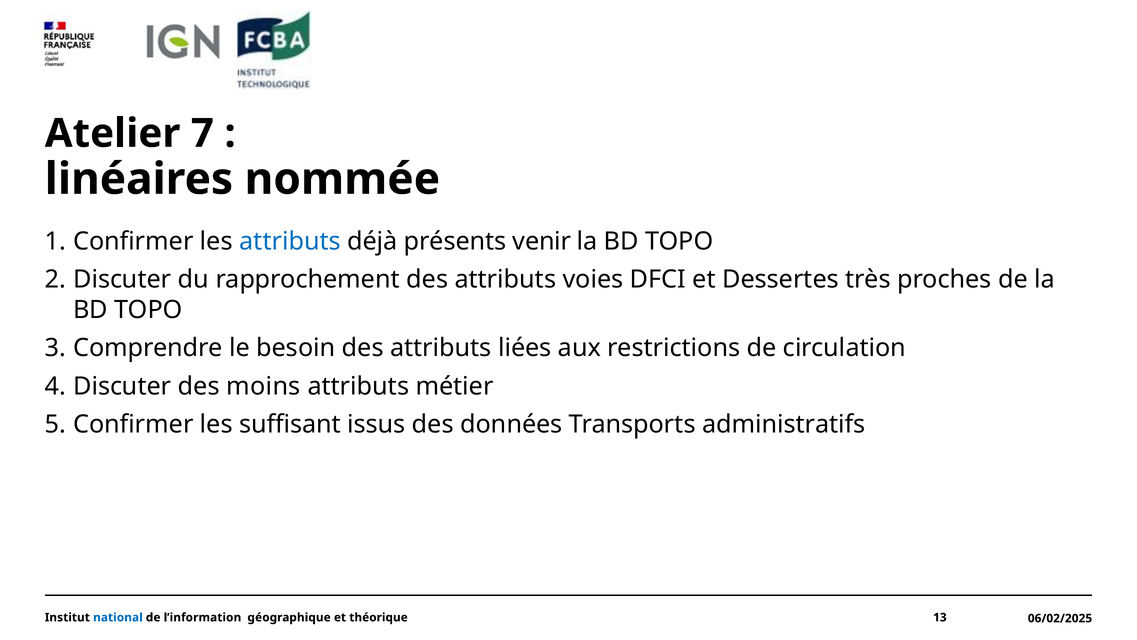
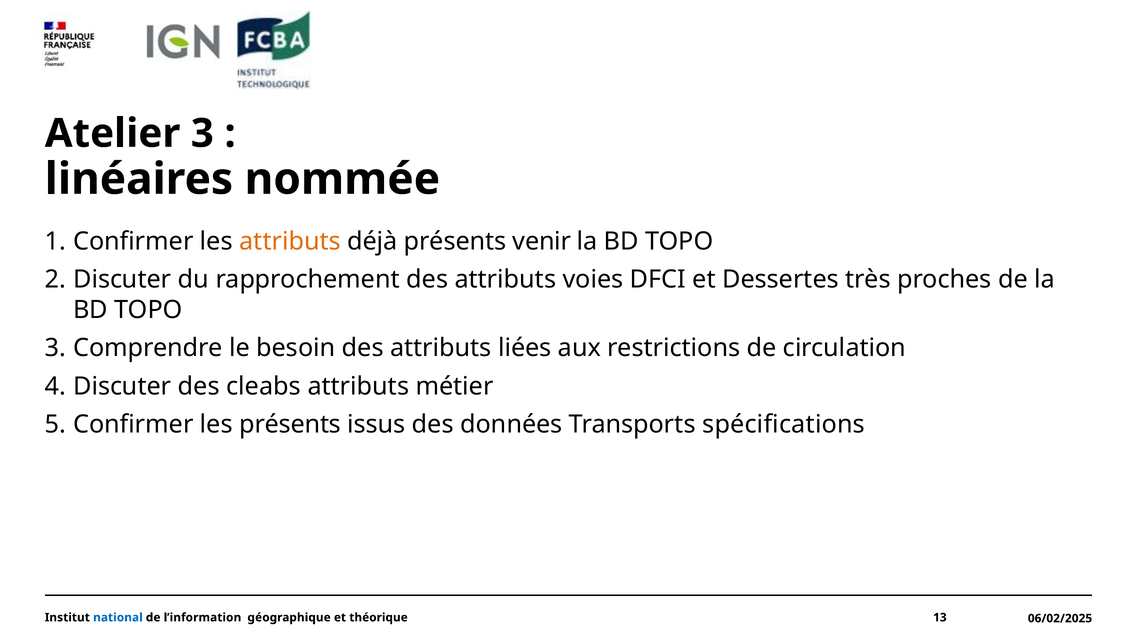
Atelier 7: 7 -> 3 (202, 133)
attributs colour: blue -> orange (290, 241)
moins: moins -> cleabs (264, 386)
les suffisant: suffisant -> présents (290, 424)
administratifs: administratifs -> spécifications (784, 424)
